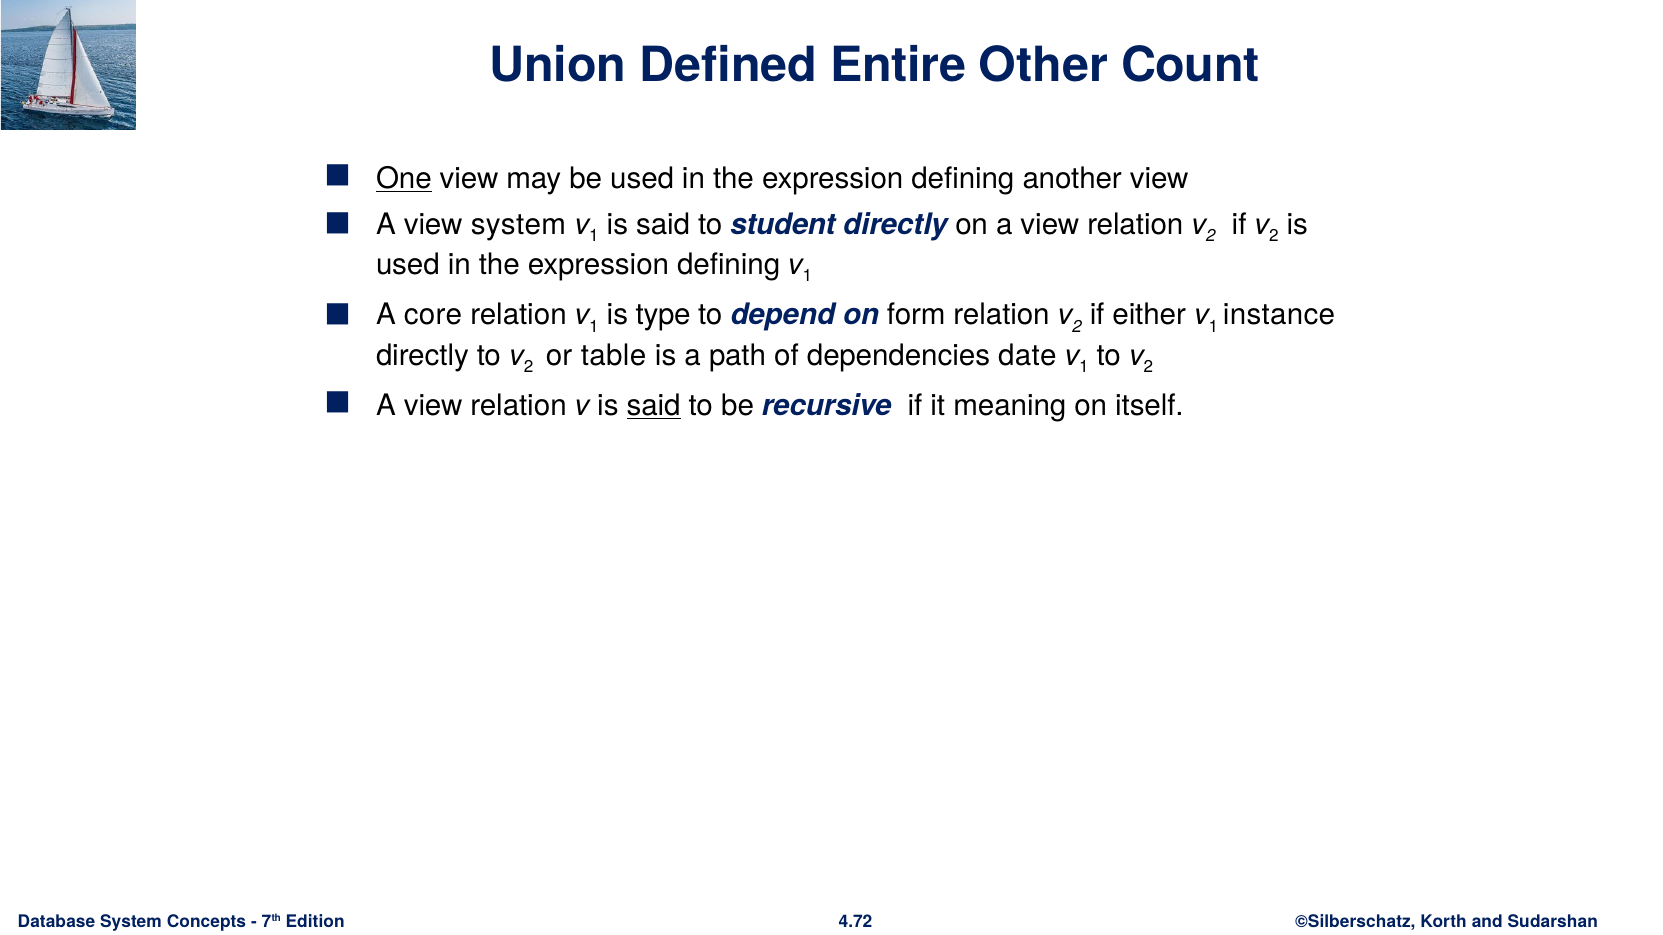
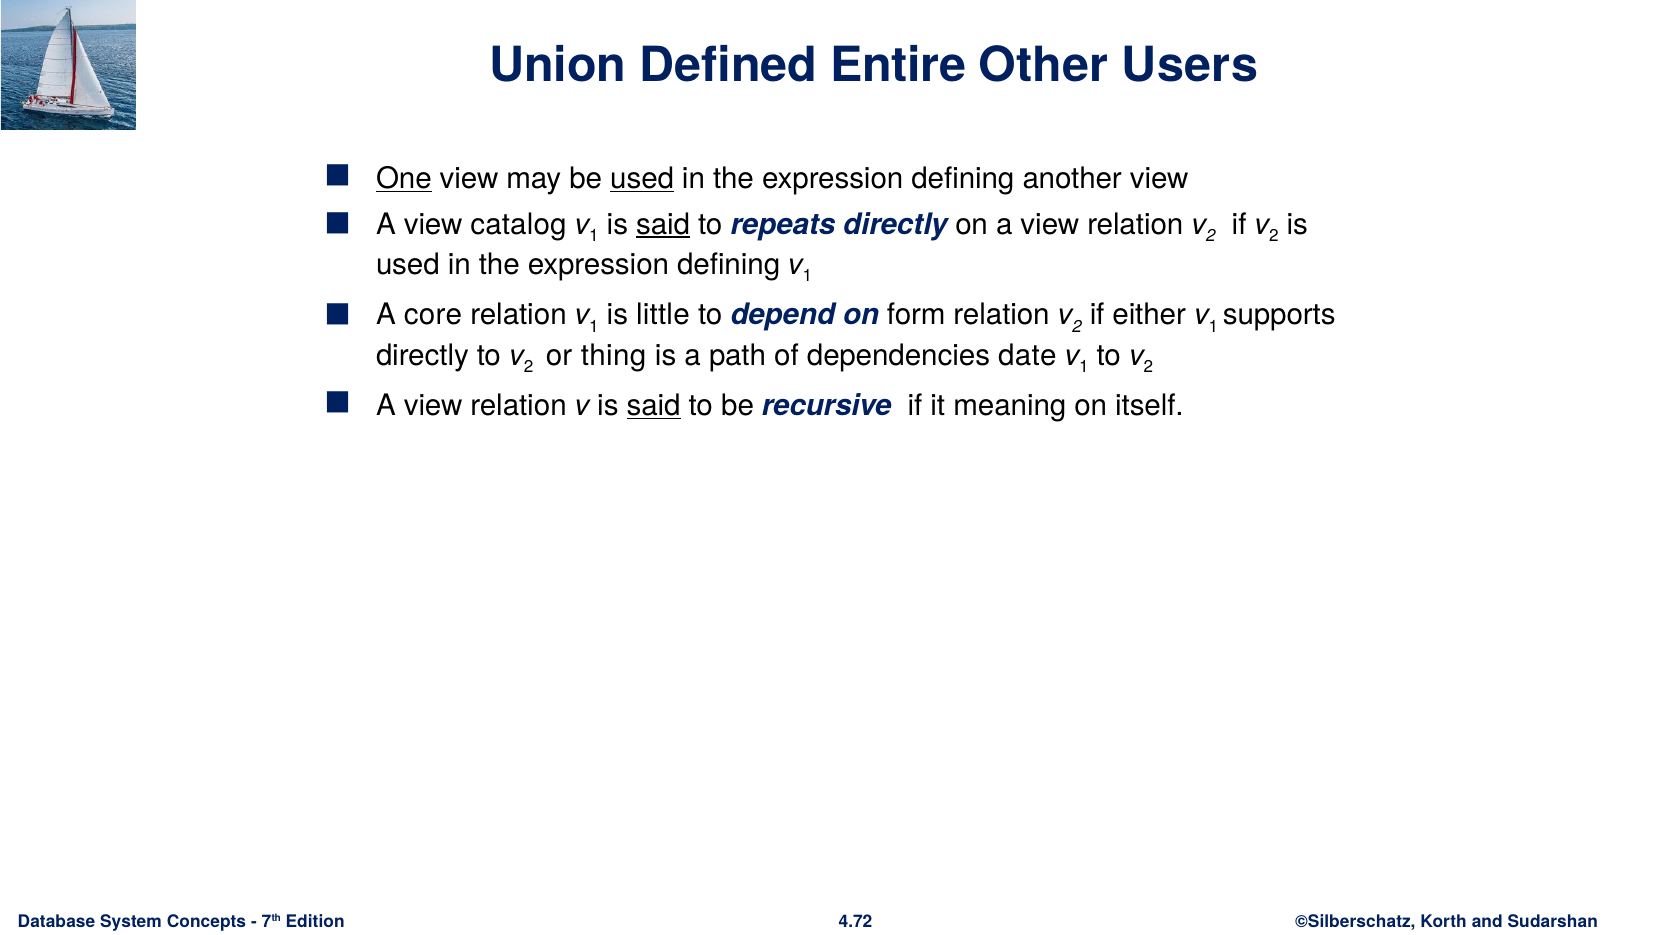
Count: Count -> Users (1190, 65)
used underline: none -> present (642, 179)
view system: system -> catalog (518, 225)
said underline: none -> present (663, 225)
student: student -> repeats (783, 225)
type: type -> little (663, 315)
instance: instance -> supports (1279, 315)
table: table -> thing (614, 355)
